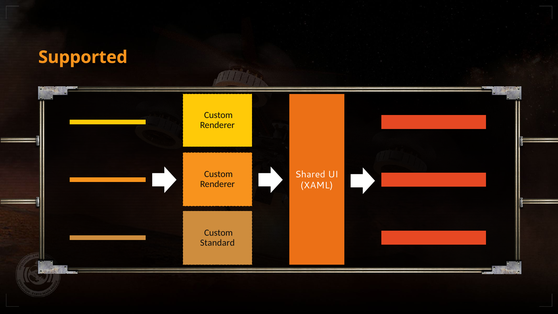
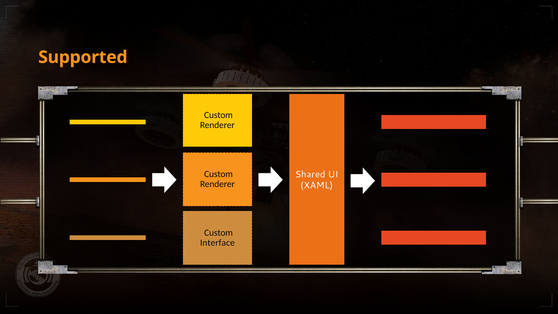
Standard: Standard -> Interface (217, 243)
